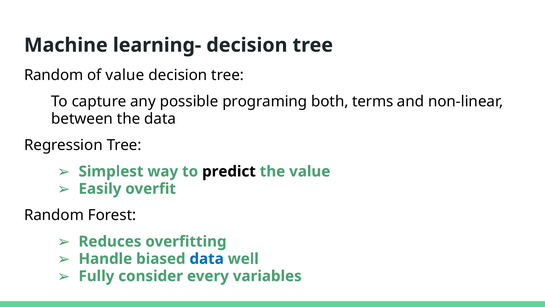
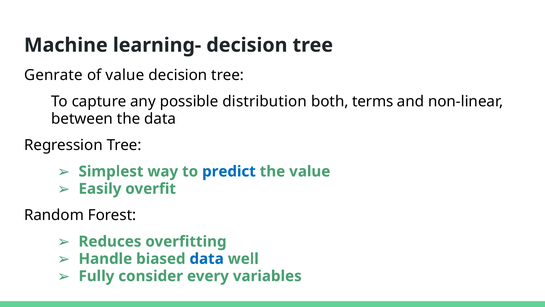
Random: Random -> Genrate (53, 75)
programing: programing -> distribution (265, 101)
predict colour: black -> blue (229, 171)
